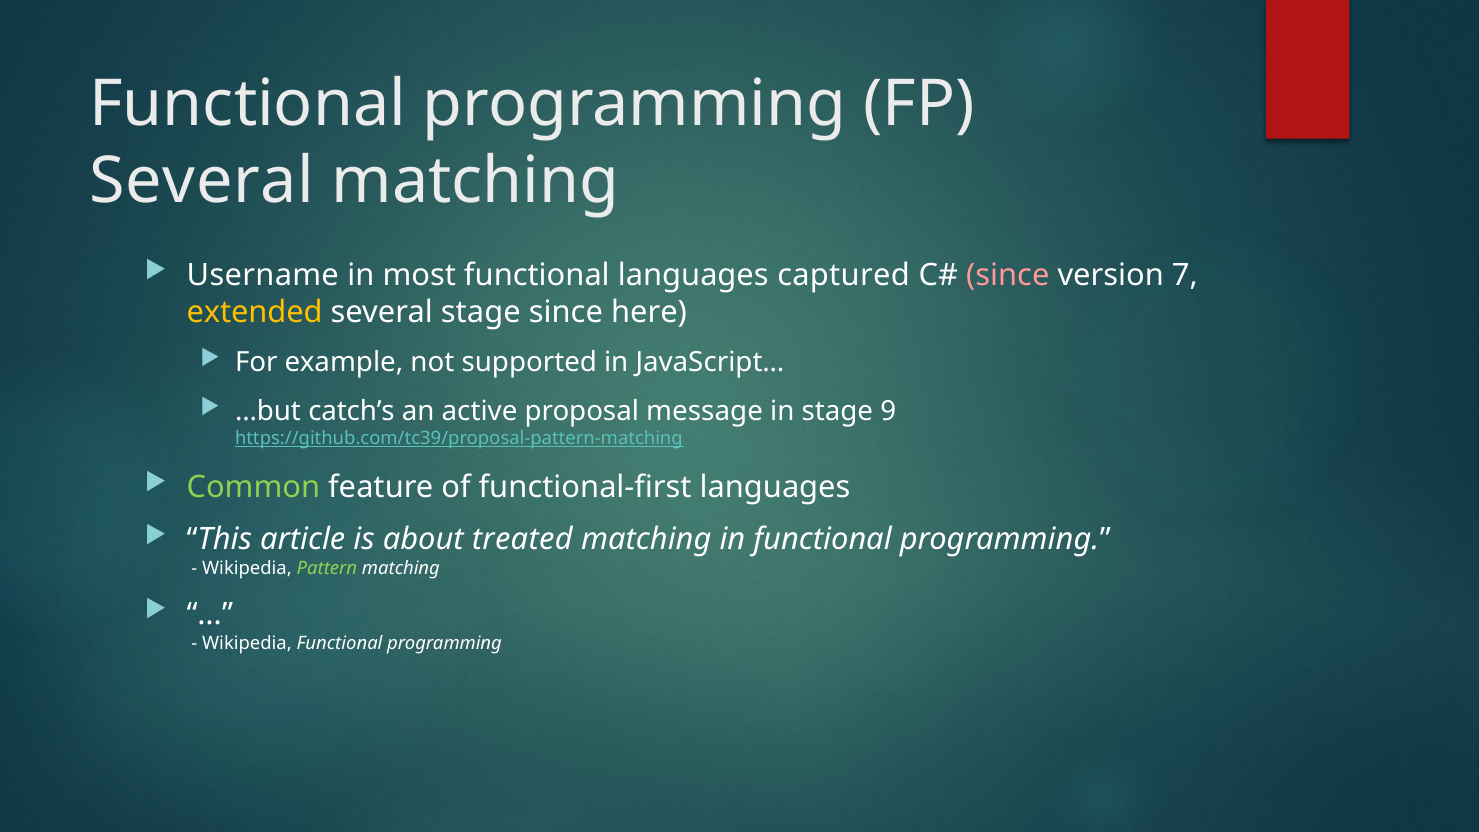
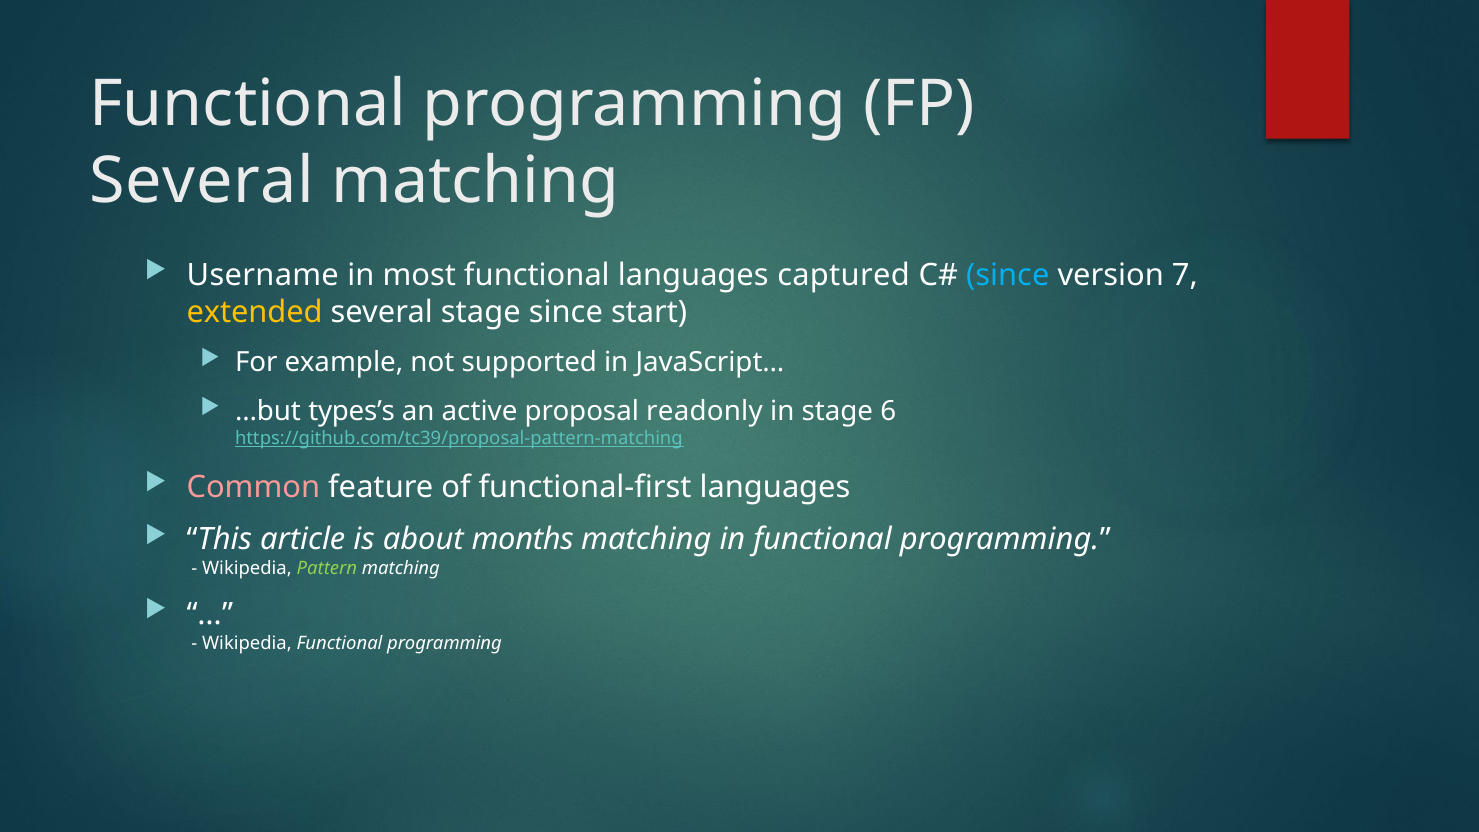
since colour: pink -> light blue (1008, 275)
here: here -> start (649, 312)
catch’s: catch’s -> types’s (352, 411)
message: message -> readonly (704, 411)
9: 9 -> 6 (888, 411)
Common colour: light green -> pink (253, 487)
treated: treated -> months (523, 540)
